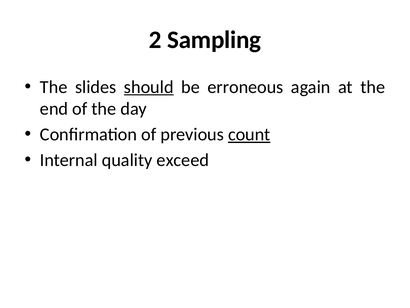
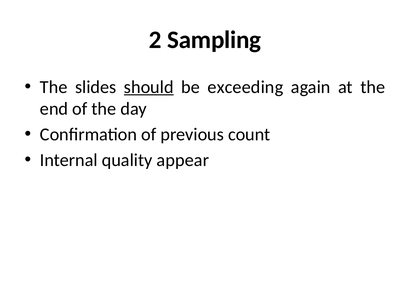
erroneous: erroneous -> exceeding (245, 87)
count underline: present -> none (249, 134)
exceed: exceed -> appear (183, 160)
